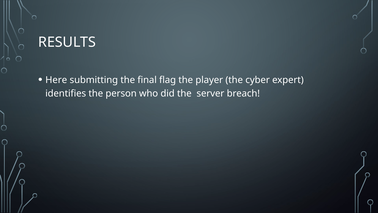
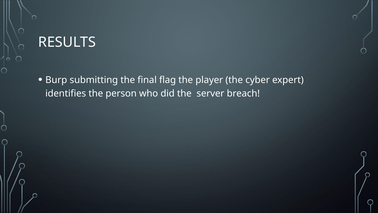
Here: Here -> Burp (56, 80)
